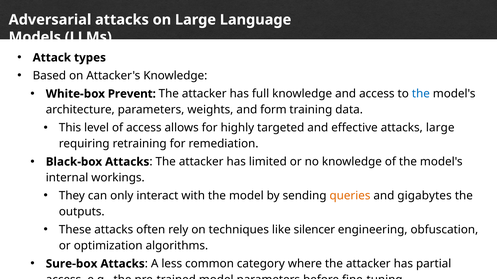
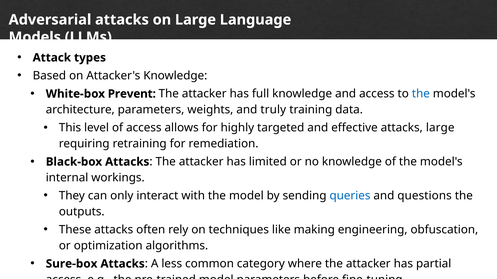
form: form -> truly (273, 110)
queries colour: orange -> blue (350, 196)
gigabytes: gigabytes -> questions (425, 196)
silencer: silencer -> making (314, 230)
